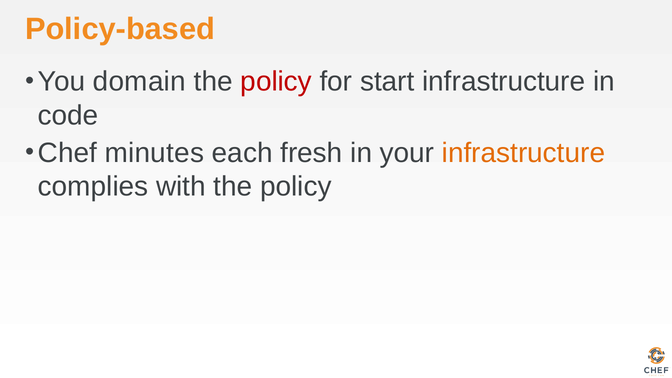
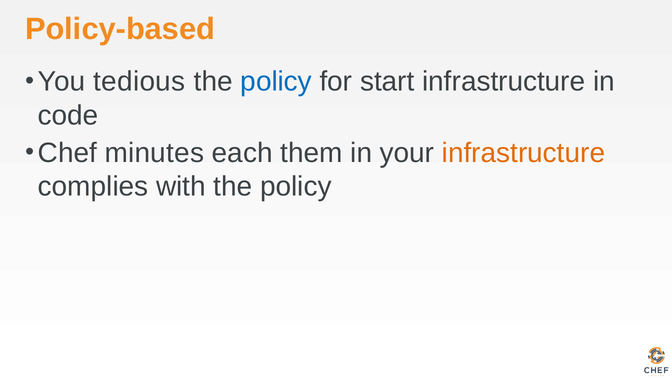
domain: domain -> tedious (139, 82)
policy colour: red -> blue (276, 82)
fresh: fresh -> them (311, 153)
